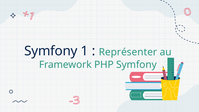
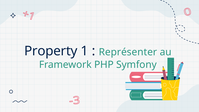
Symfony: Symfony -> Property (51, 51)
